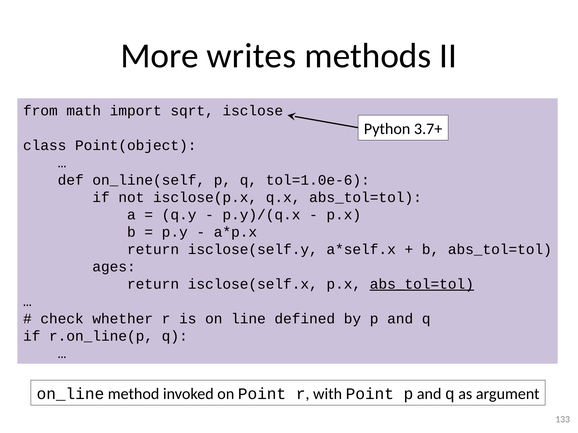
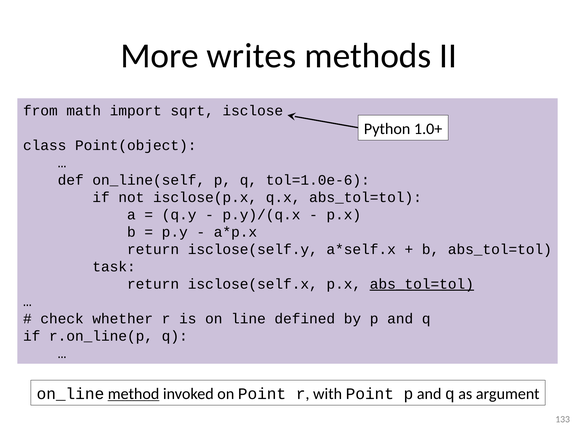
3.7+: 3.7+ -> 1.0+ (428, 129)
ages: ages -> task (114, 267)
method underline: none -> present (134, 394)
